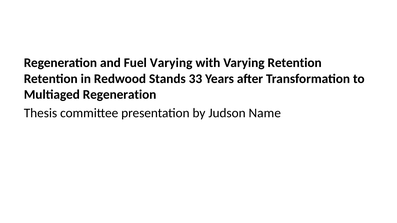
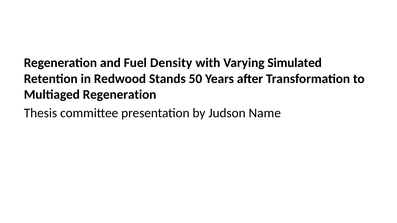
Fuel Varying: Varying -> Density (171, 63)
Varying Retention: Retention -> Simulated (295, 63)
33: 33 -> 50 (195, 79)
